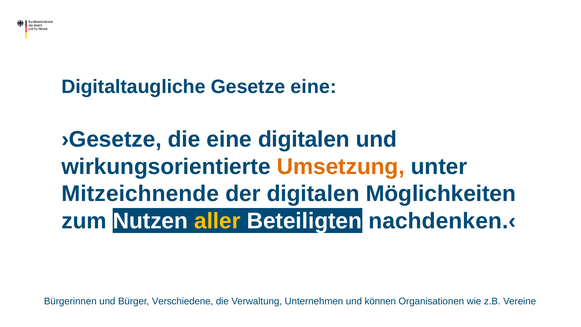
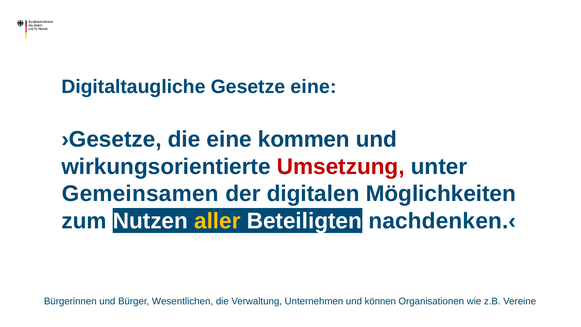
eine digitalen: digitalen -> kommen (304, 139)
Umsetzung colour: orange -> red (341, 167)
Mitzeichnende: Mitzeichnende -> Gemeinsamen (140, 194)
Verschiedene: Verschiedene -> Wesentlichen (183, 301)
